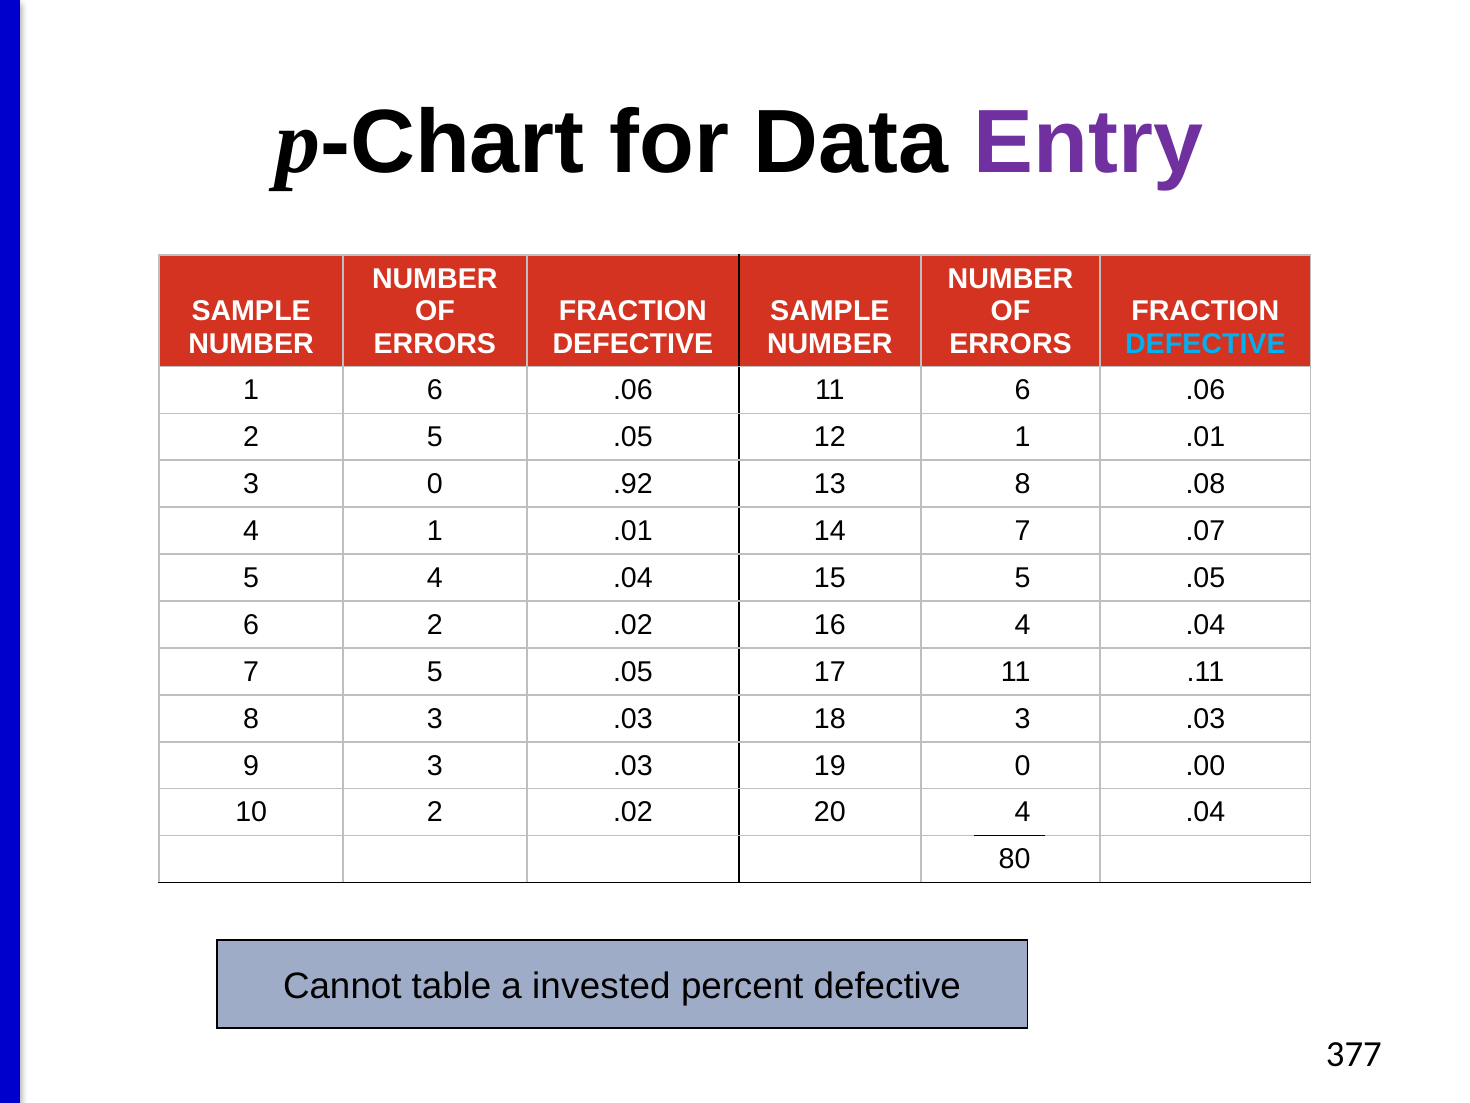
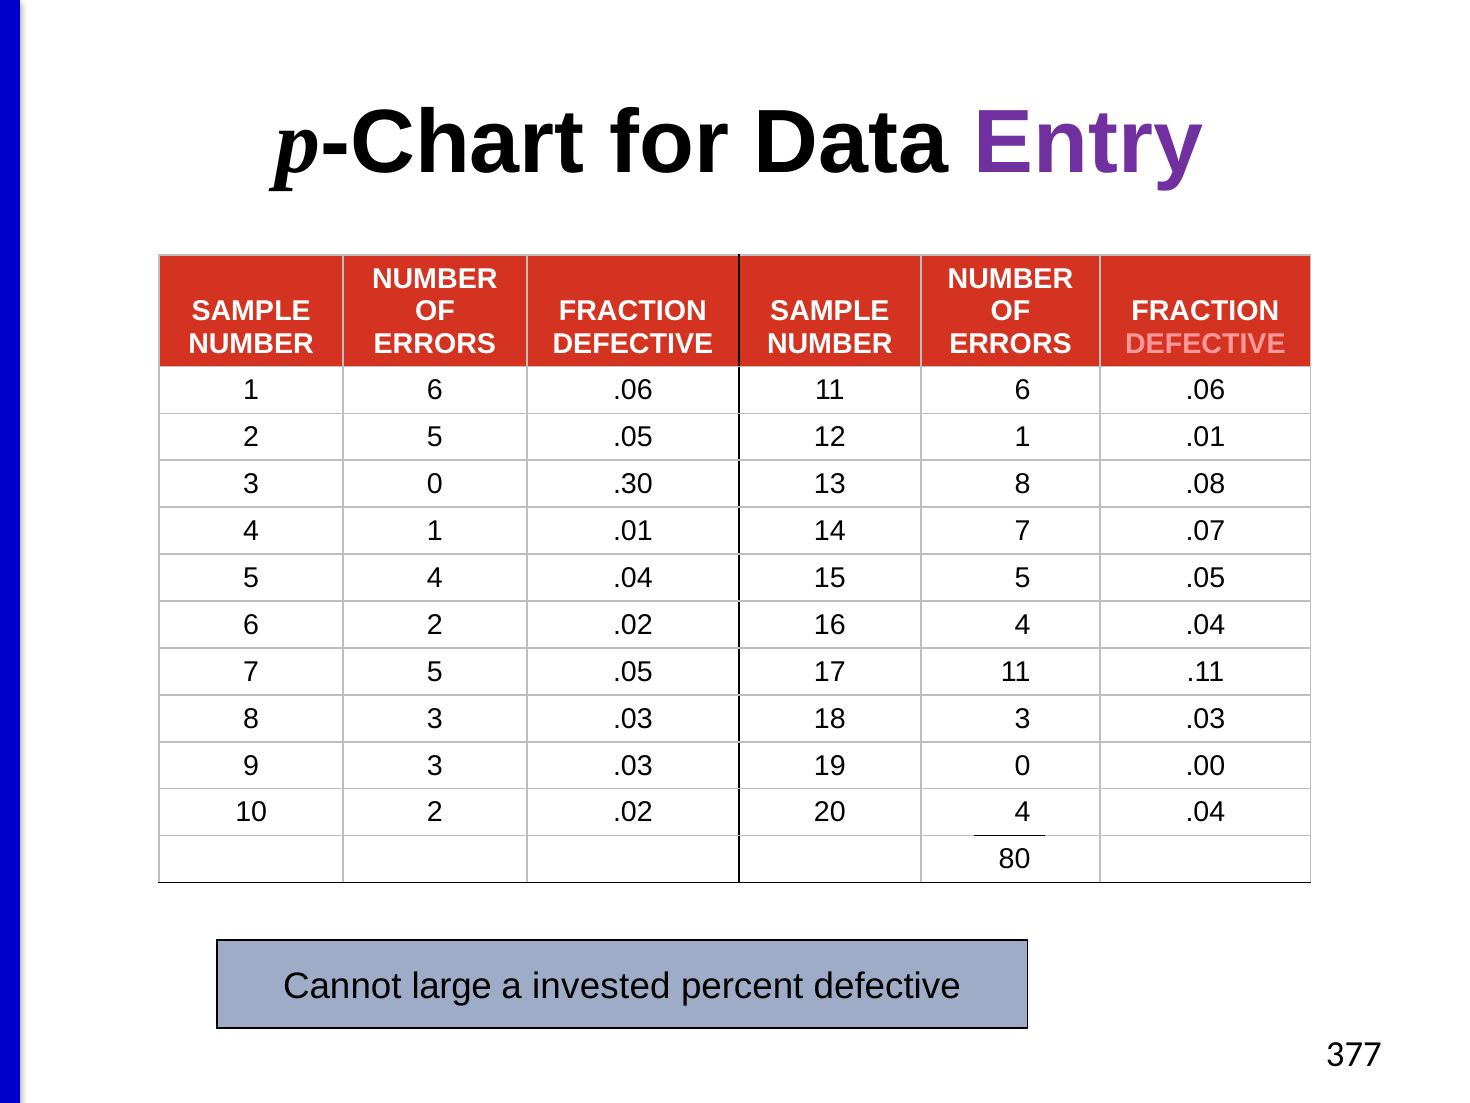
DEFECTIVE colour: light blue -> pink (1205, 343)
.92: .92 -> .30 (633, 484)
table: table -> large (452, 986)
